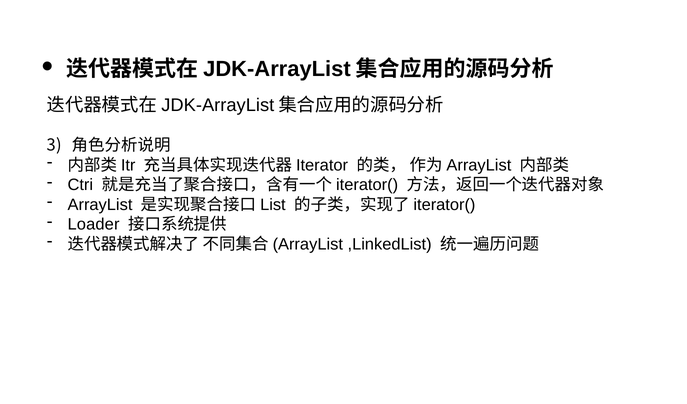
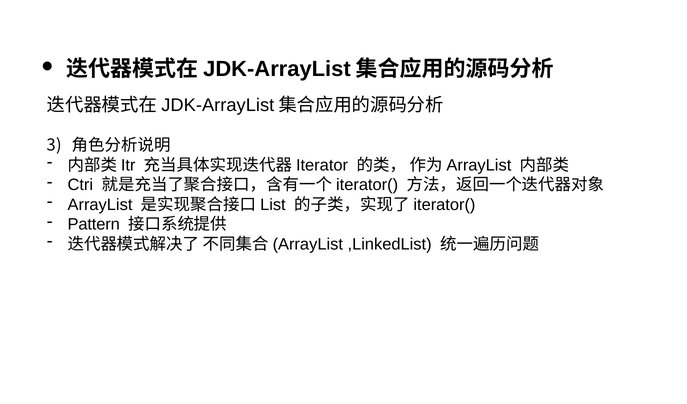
Loader: Loader -> Pattern (94, 225)
